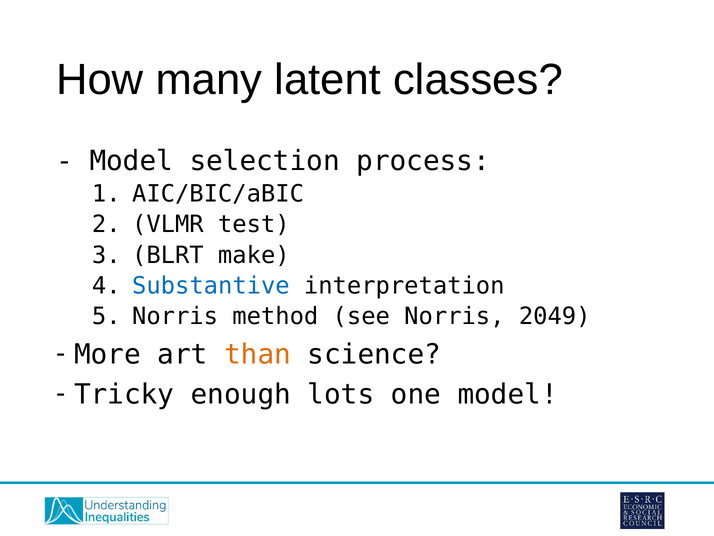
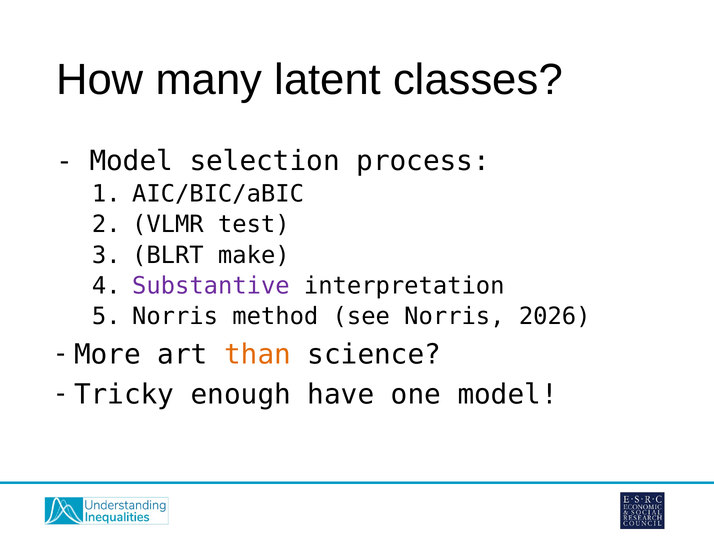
Substantive colour: blue -> purple (211, 286)
2049: 2049 -> 2026 (555, 316)
lots: lots -> have (341, 394)
